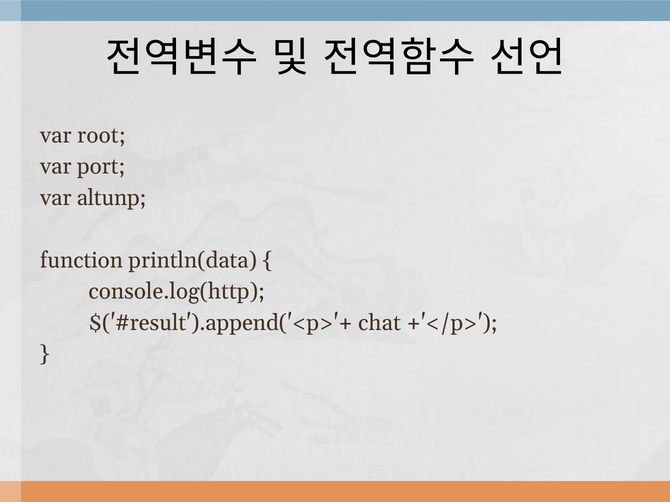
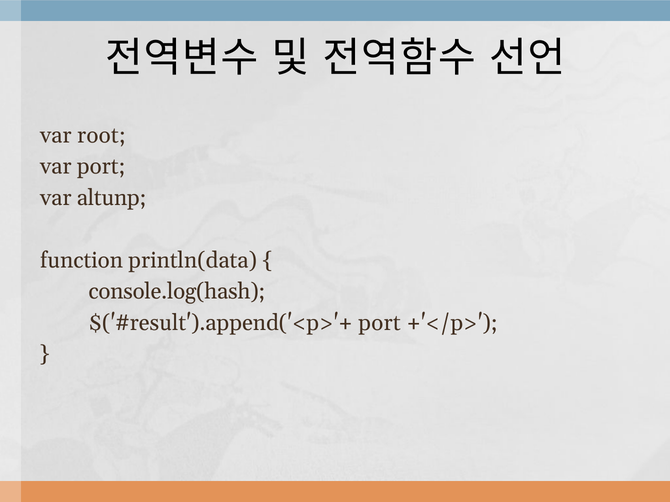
console.log(http: console.log(http -> console.log(hash (177, 292)
chat: chat -> port (380, 323)
